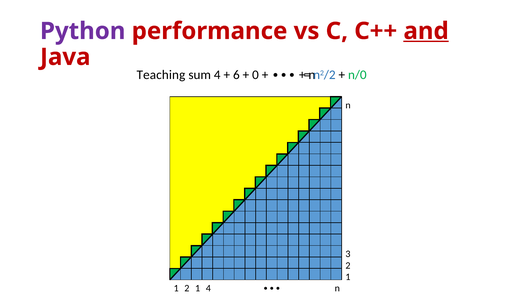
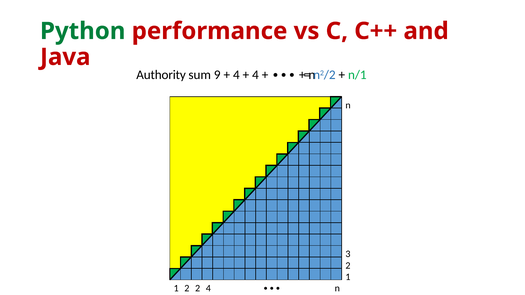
Python colour: purple -> green (83, 31)
and underline: present -> none (426, 31)
Teaching: Teaching -> Authority (161, 75)
sum 4: 4 -> 9 (217, 75)
6: 6 -> 4 (236, 75)
0: 0 -> 4 (255, 75)
n/0: n/0 -> n/1 (357, 75)
2 1: 1 -> 2 (198, 289)
